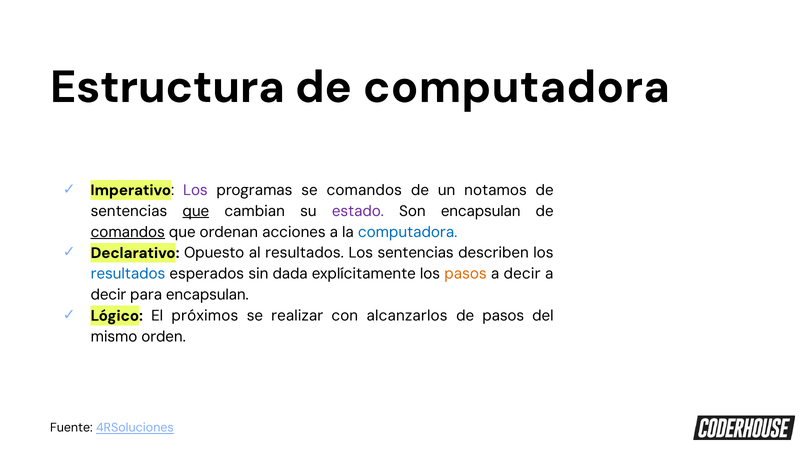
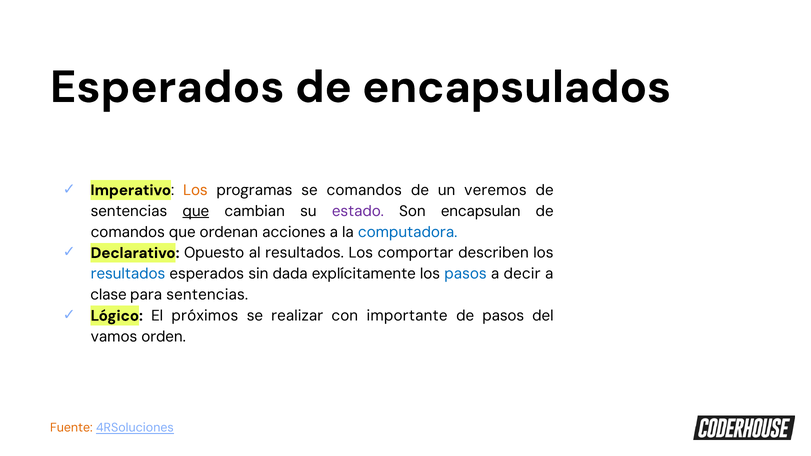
Estructura: Estructura -> Esperados (167, 87)
de computadora: computadora -> encapsulados (517, 87)
Los colour: purple -> orange (195, 190)
notamos: notamos -> veremos (495, 190)
comandos underline: present -> none (128, 232)
Los sentencias: sentencias -> comportar (416, 253)
pasos colour: orange -> blue (466, 274)
decir: decir -> clase (108, 295)
para encapsulan: encapsulan -> sentencias (207, 295)
alcanzarlos: alcanzarlos -> importante (407, 316)
mismo: mismo -> vamos (114, 337)
Fuente colour: black -> orange (71, 428)
